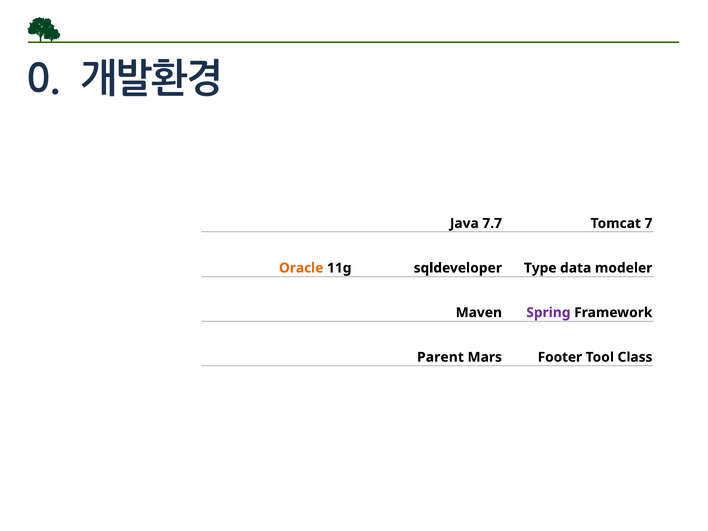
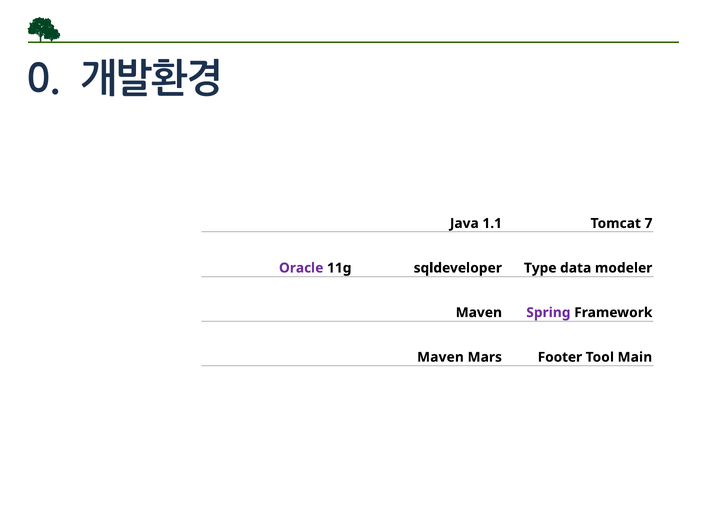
7.7: 7.7 -> 1.1 (492, 223)
Oracle colour: orange -> purple (301, 268)
Parent: Parent -> Maven (440, 357)
Class: Class -> Main (635, 357)
